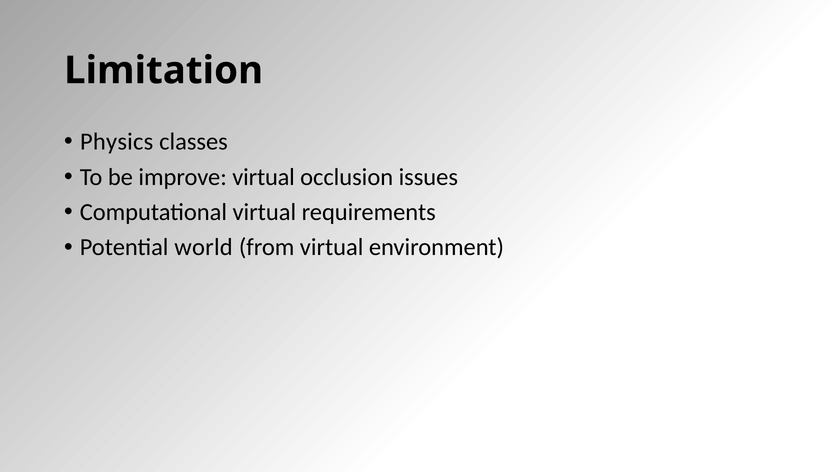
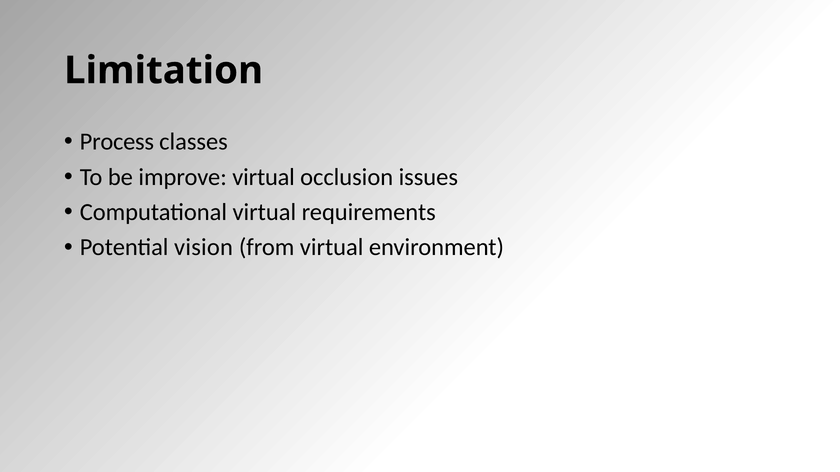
Physics: Physics -> Process (117, 142)
world: world -> vision (204, 248)
